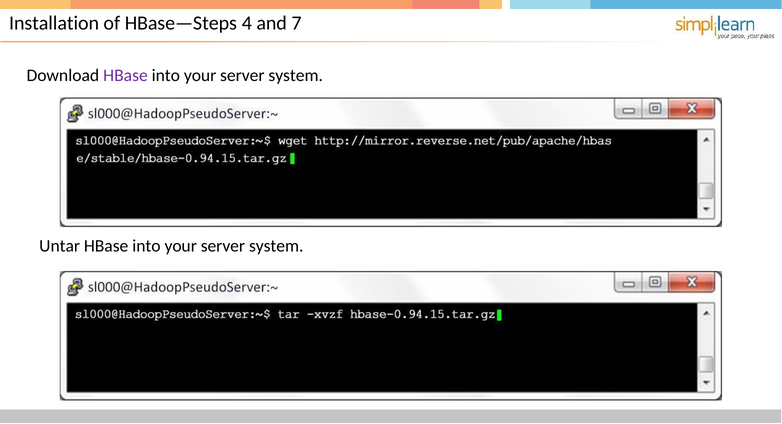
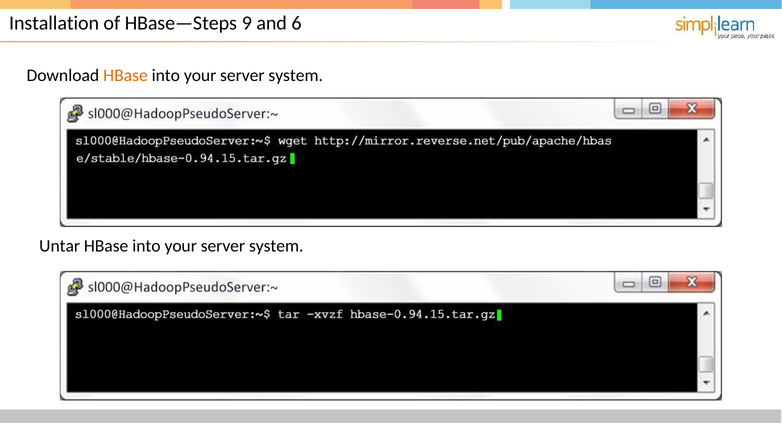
4: 4 -> 9 (247, 23)
7: 7 -> 6 (296, 23)
HBase colour: purple -> orange (126, 76)
